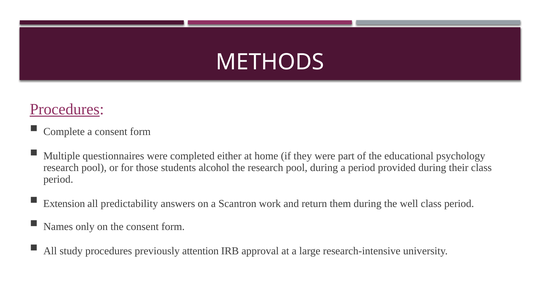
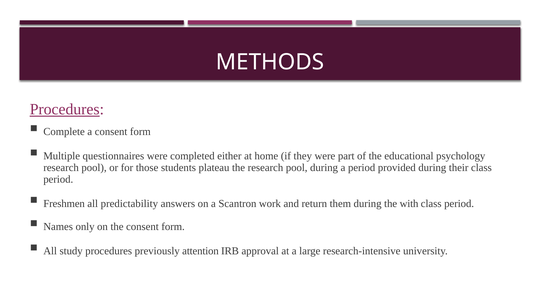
alcohol: alcohol -> plateau (214, 167)
Extension: Extension -> Freshmen (64, 203)
well: well -> with (409, 203)
